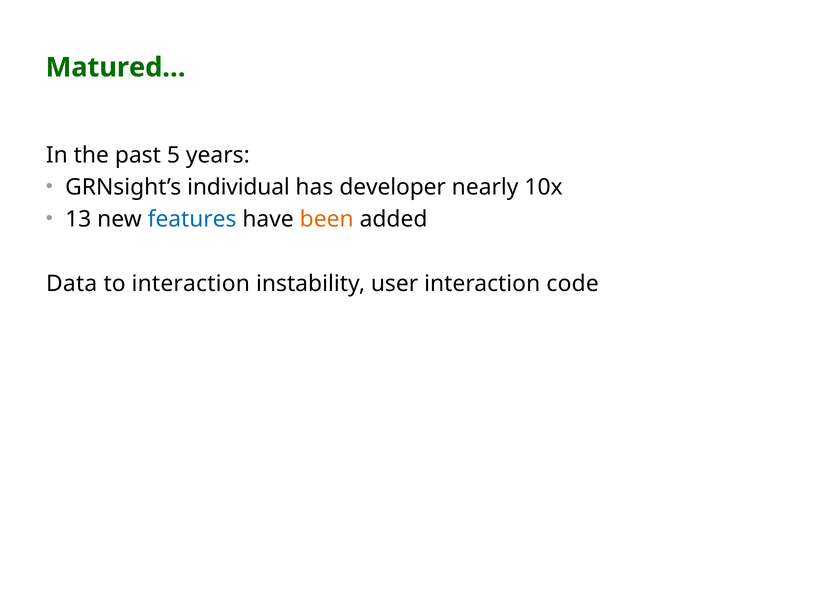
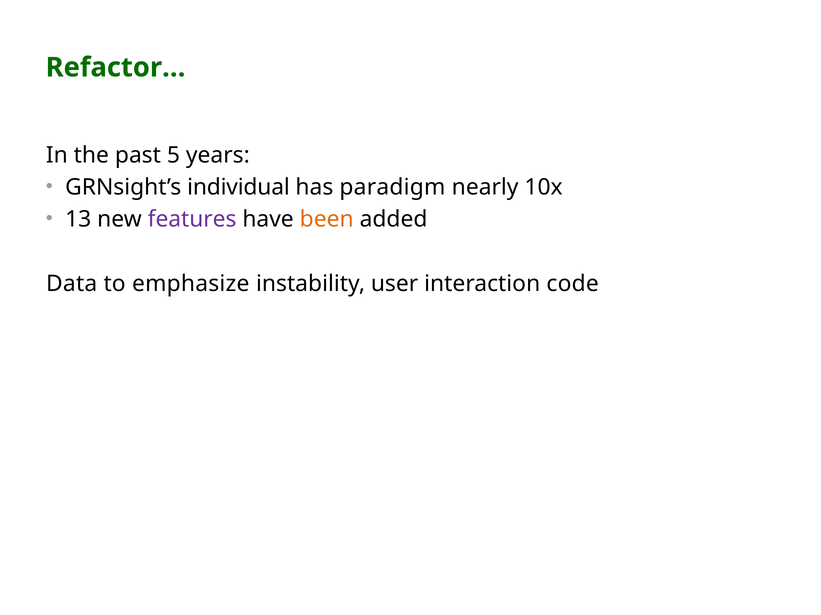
Matured…: Matured… -> Refactor… (116, 67)
developer: developer -> paradigm (392, 187)
features colour: blue -> purple (192, 220)
to interaction: interaction -> emphasize (191, 284)
